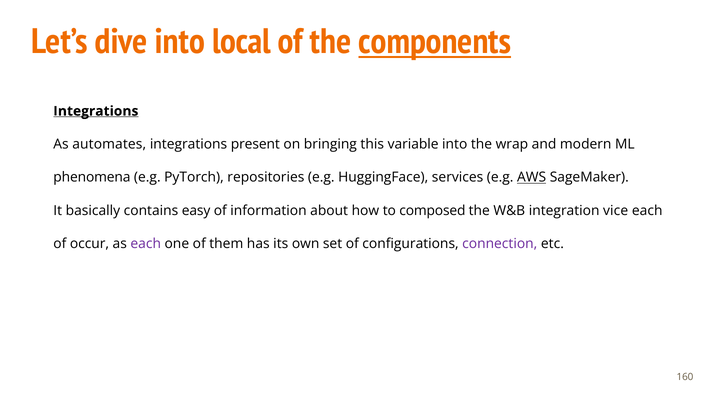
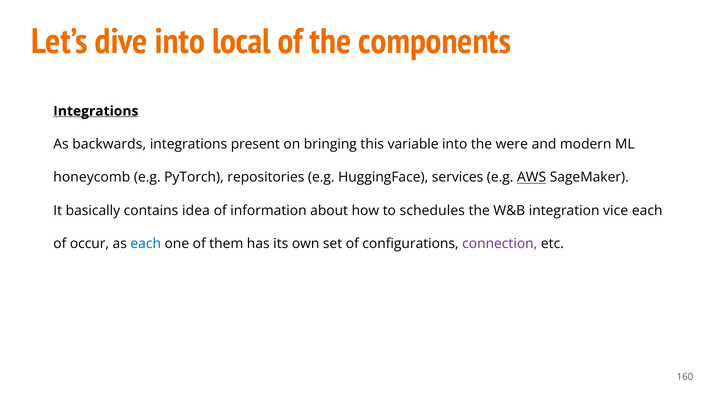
components underline: present -> none (435, 42)
automates: automates -> backwards (109, 144)
wrap: wrap -> were (512, 144)
phenomena: phenomena -> honeycomb (92, 178)
easy: easy -> idea (196, 211)
composed: composed -> schedules (432, 211)
each colour: purple -> blue (146, 244)
